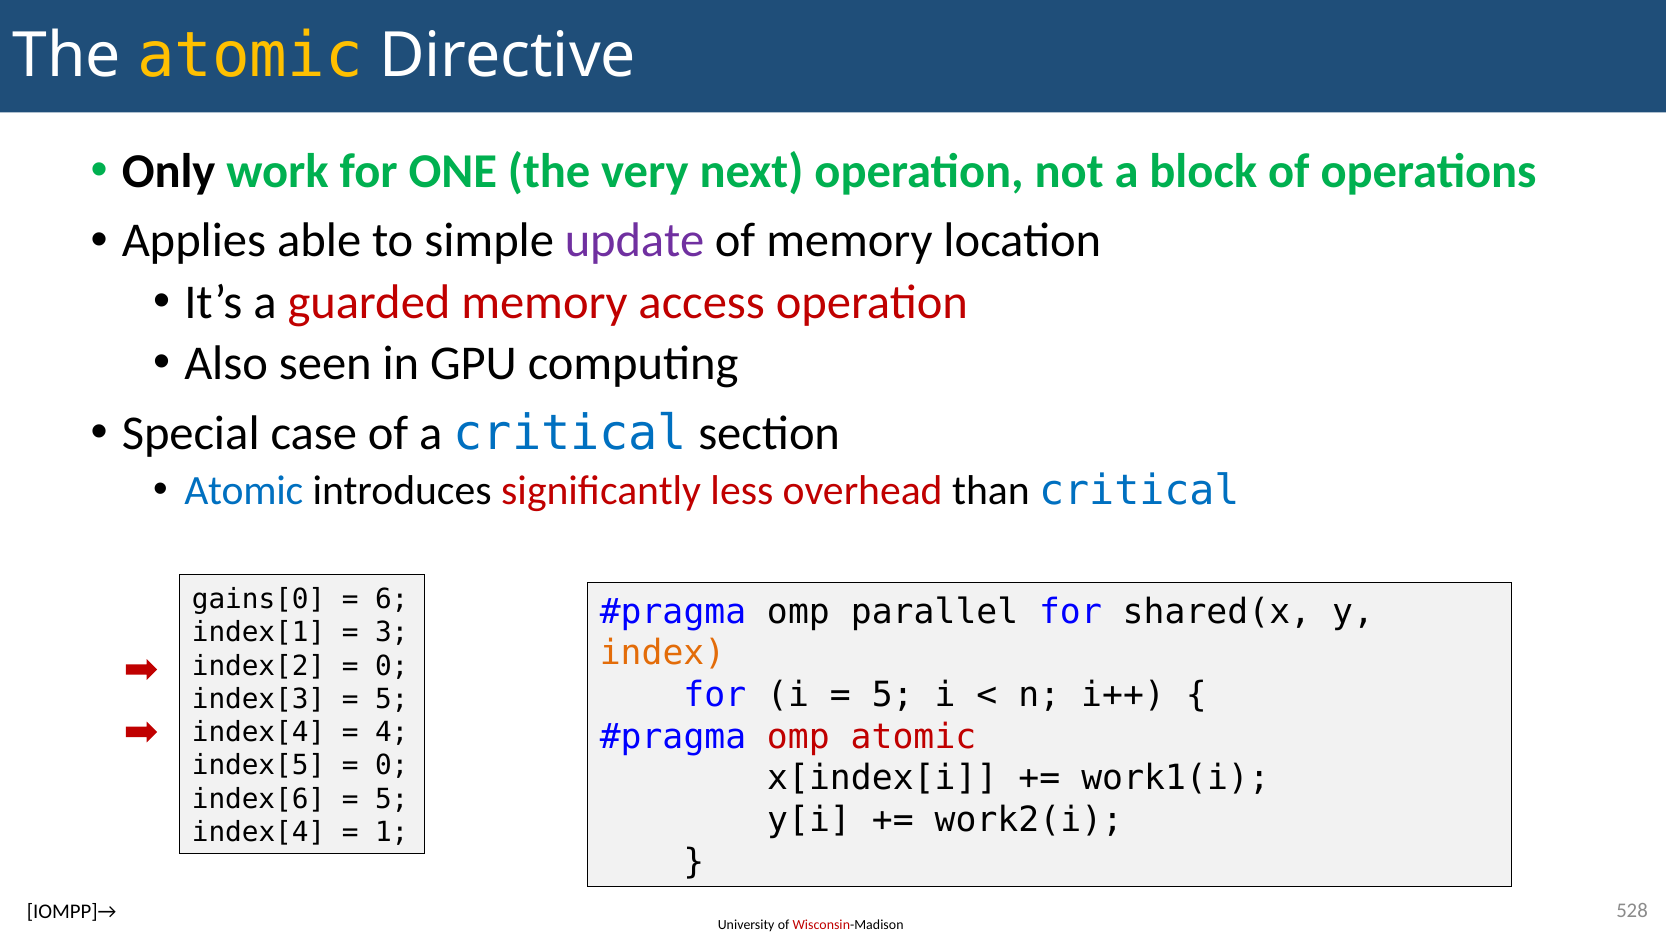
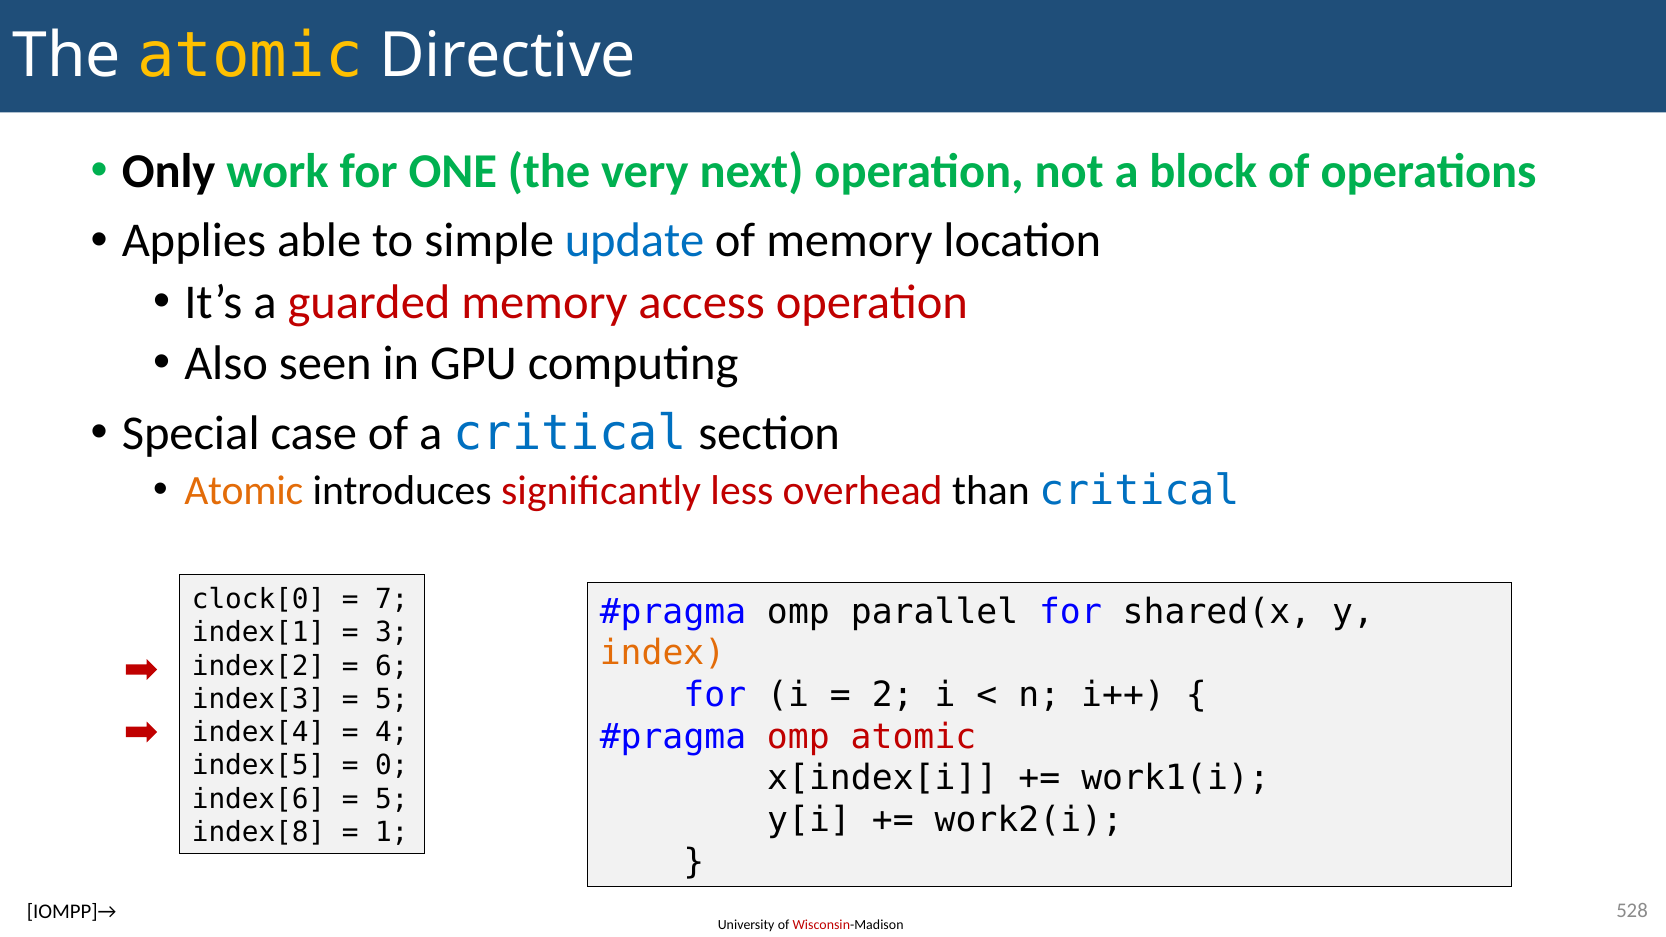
update colour: purple -> blue (635, 241)
Atomic colour: blue -> orange (244, 491)
gains[0: gains[0 -> clock[0 (259, 599)
6: 6 -> 7 (392, 599)
0: 0 -> 6 (392, 666)
5: 5 -> 2 (893, 695)
index[4: index[4 -> index[8 (259, 832)
